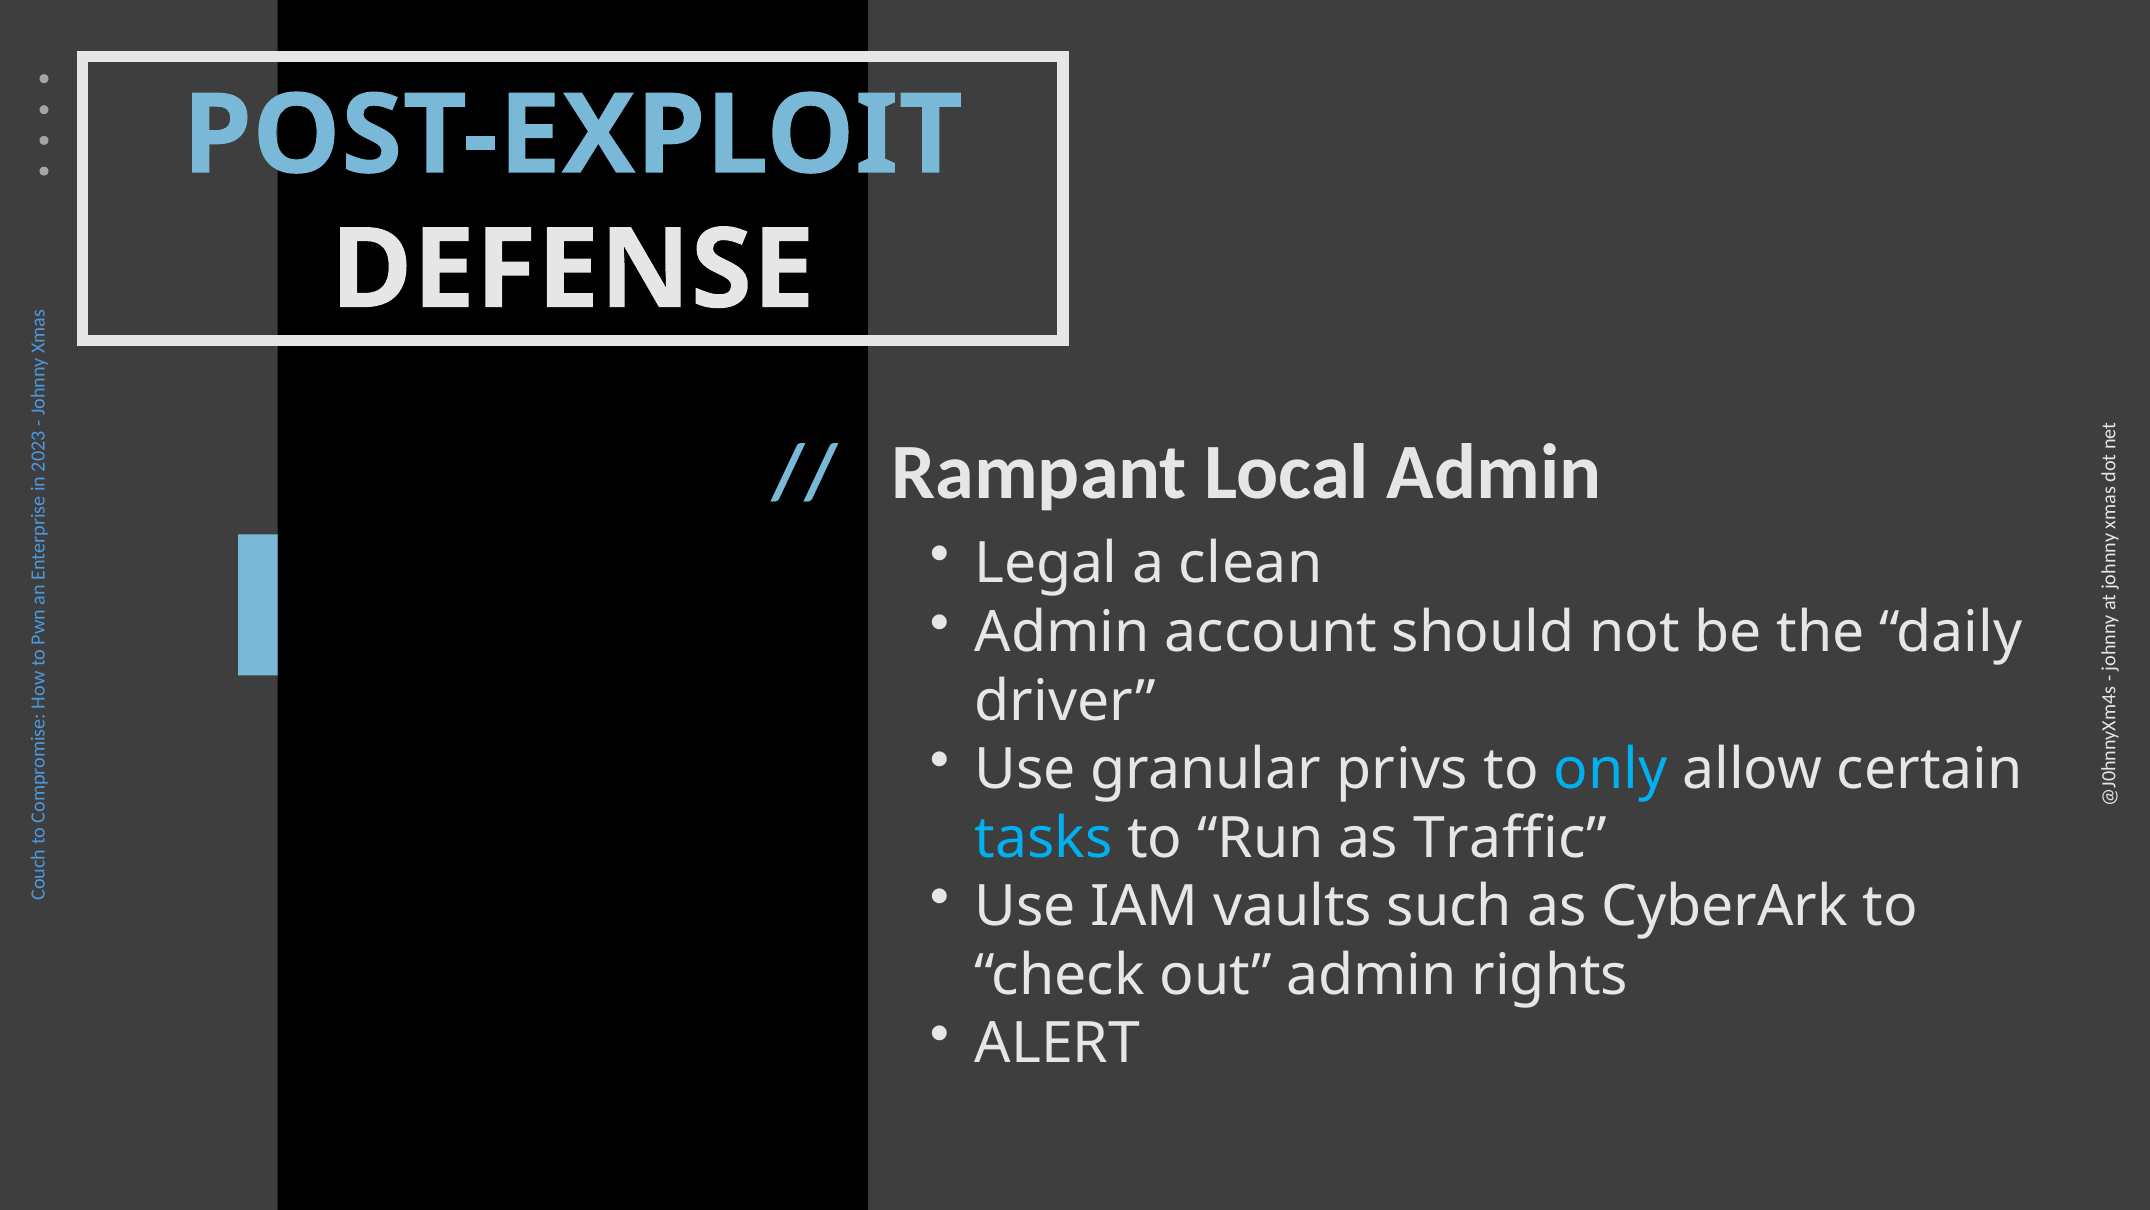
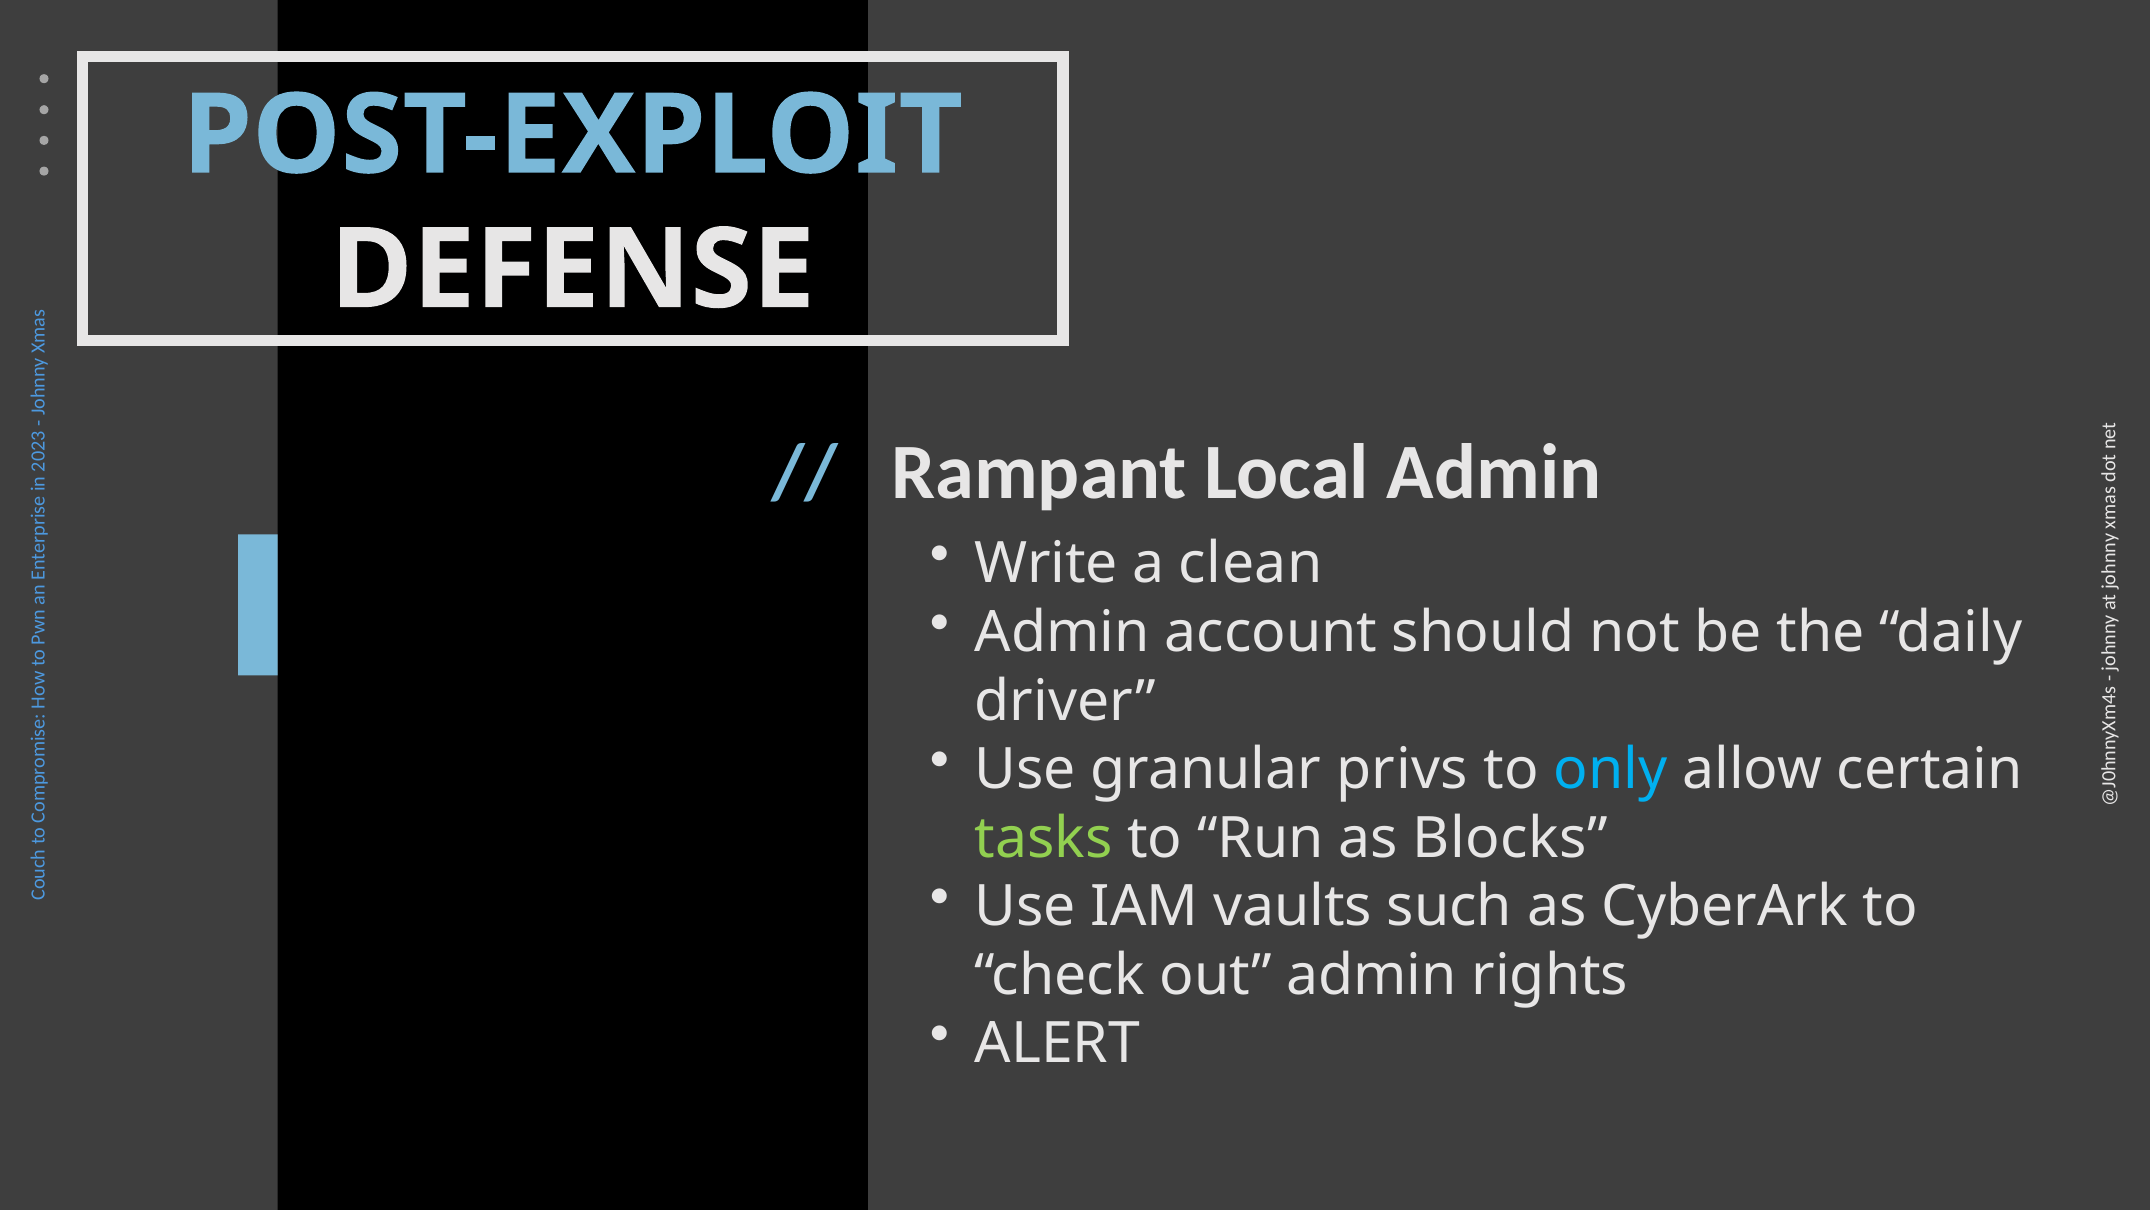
Legal: Legal -> Write (1046, 564)
tasks colour: light blue -> light green (1044, 838)
Traffic: Traffic -> Blocks (1510, 838)
